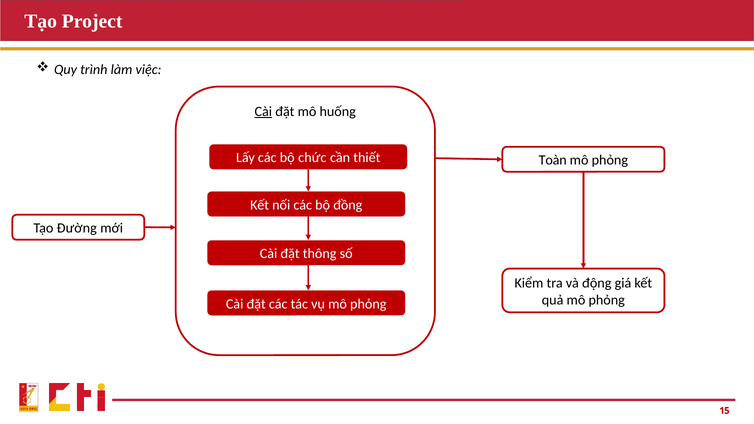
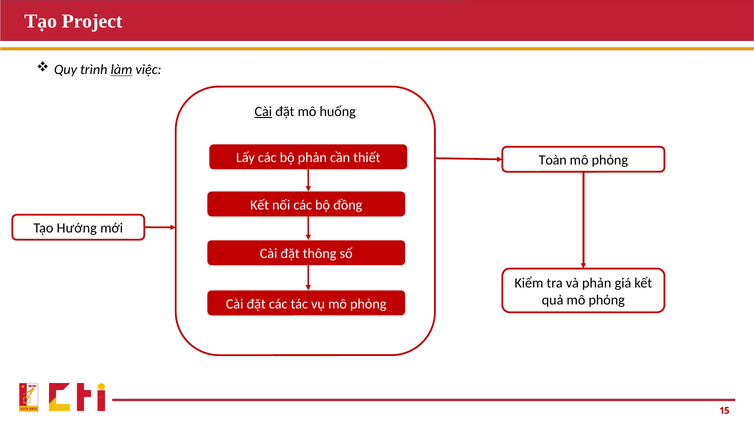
làm underline: none -> present (121, 70)
bộ chức: chức -> phản (312, 158)
Đường: Đường -> Hướng (77, 228)
và động: động -> phản (597, 283)
